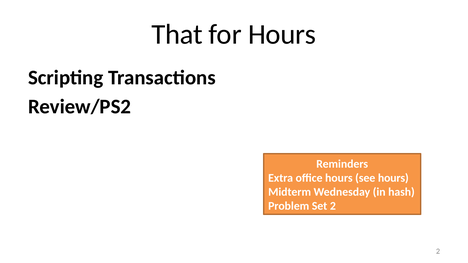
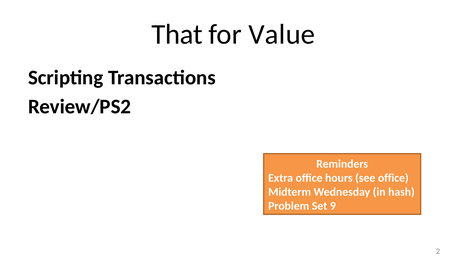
for Hours: Hours -> Value (282, 34)
see hours: hours -> office (393, 178)
Set 2: 2 -> 9 (333, 206)
